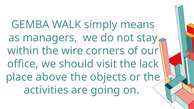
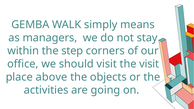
wire: wire -> step (72, 51)
the lack: lack -> visit (149, 64)
